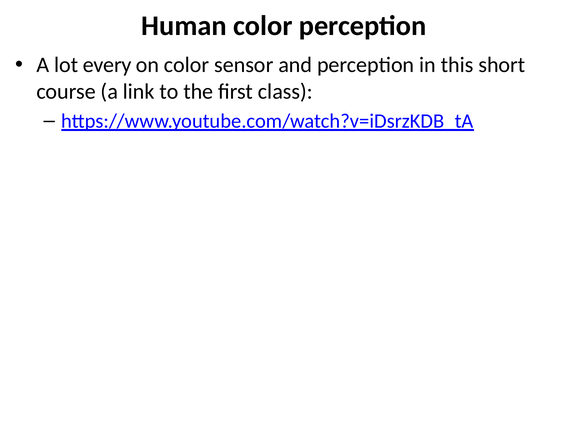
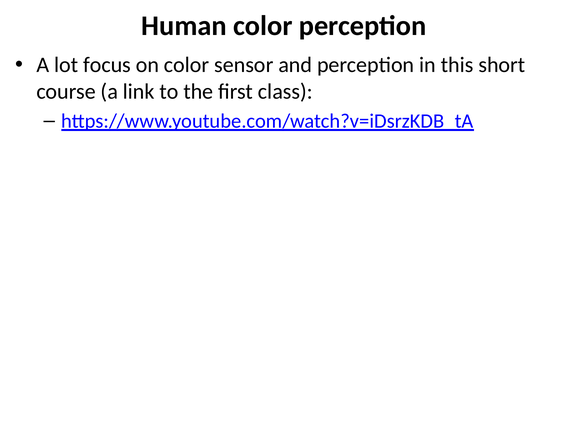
every: every -> focus (107, 65)
